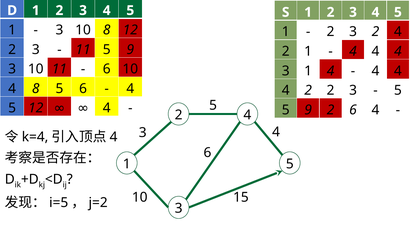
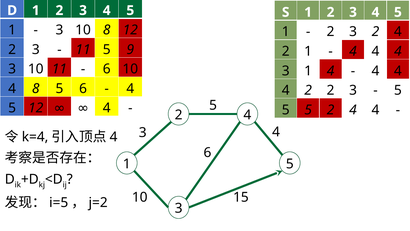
9: 9 -> 5 (308, 110)
6: 6 -> 4 (353, 110)
